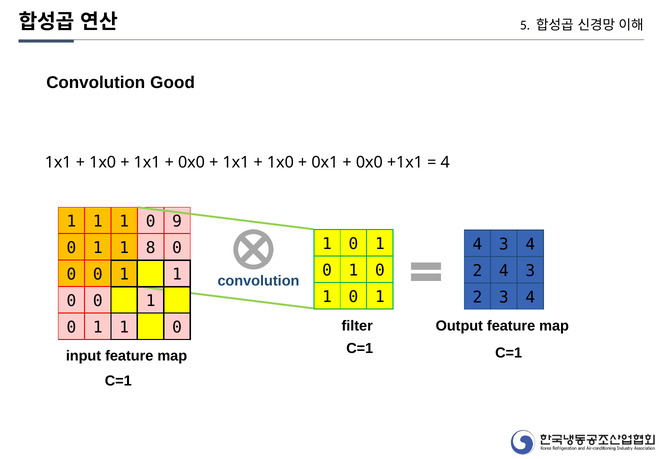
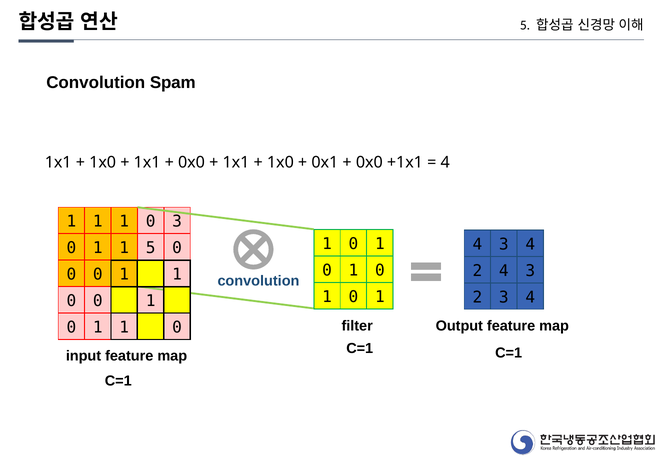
Good: Good -> Spam (173, 83)
0 9: 9 -> 3 (177, 221)
1 8: 8 -> 5 (151, 248)
